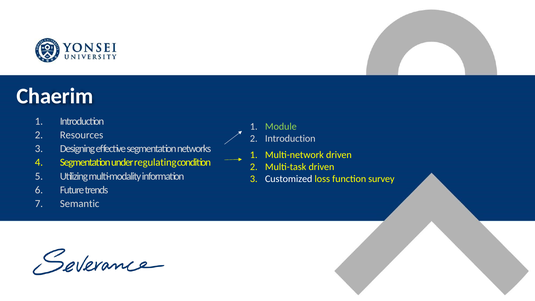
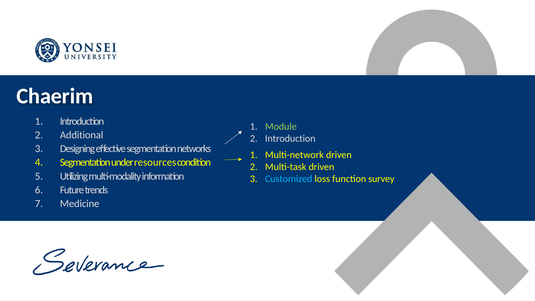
Resources: Resources -> Additional (82, 135)
regulating: regulating -> resources (155, 162)
Customized colour: white -> light blue (289, 179)
Semantic: Semantic -> Medicine (80, 204)
